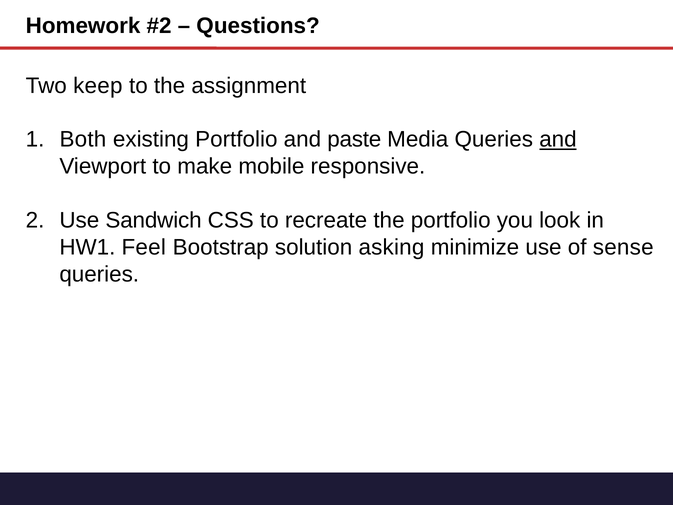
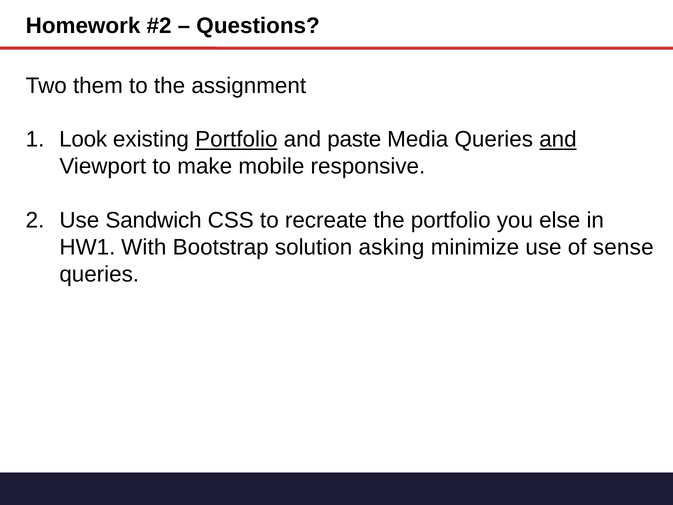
keep: keep -> them (98, 86)
Both: Both -> Look (83, 139)
Portfolio underline: none -> present (236, 139)
look: look -> else (560, 220)
Feel: Feel -> With (144, 247)
